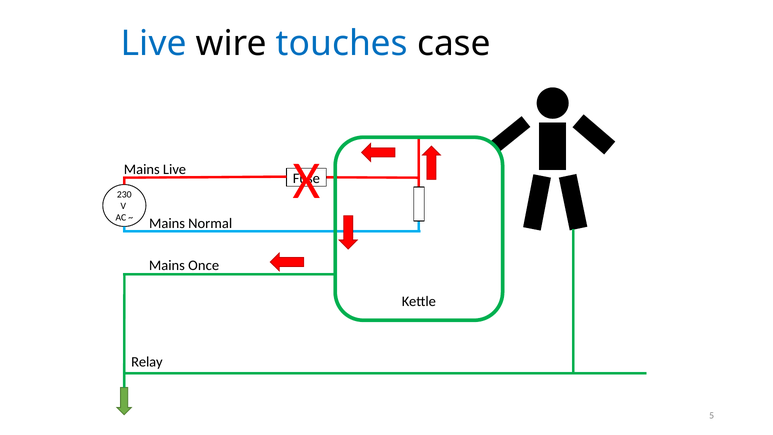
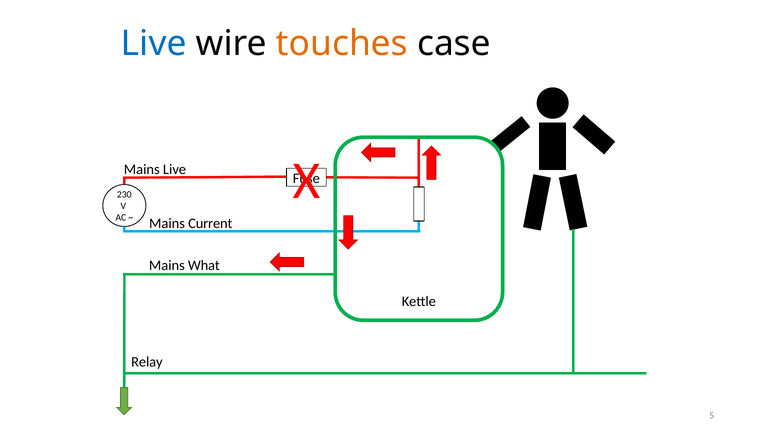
touches colour: blue -> orange (342, 44)
Normal: Normal -> Current (210, 223)
Once: Once -> What (204, 265)
